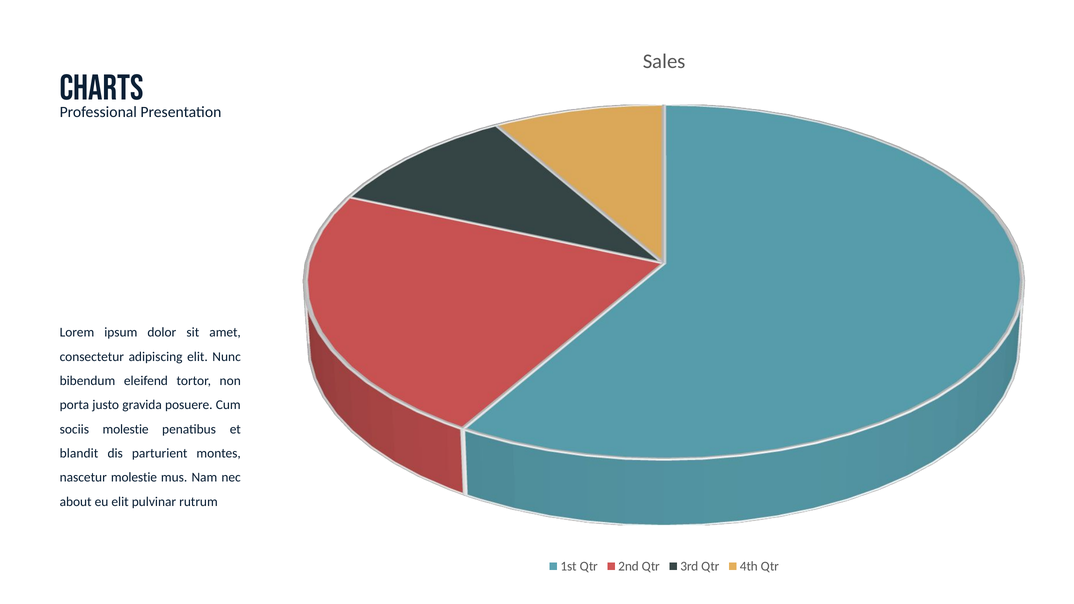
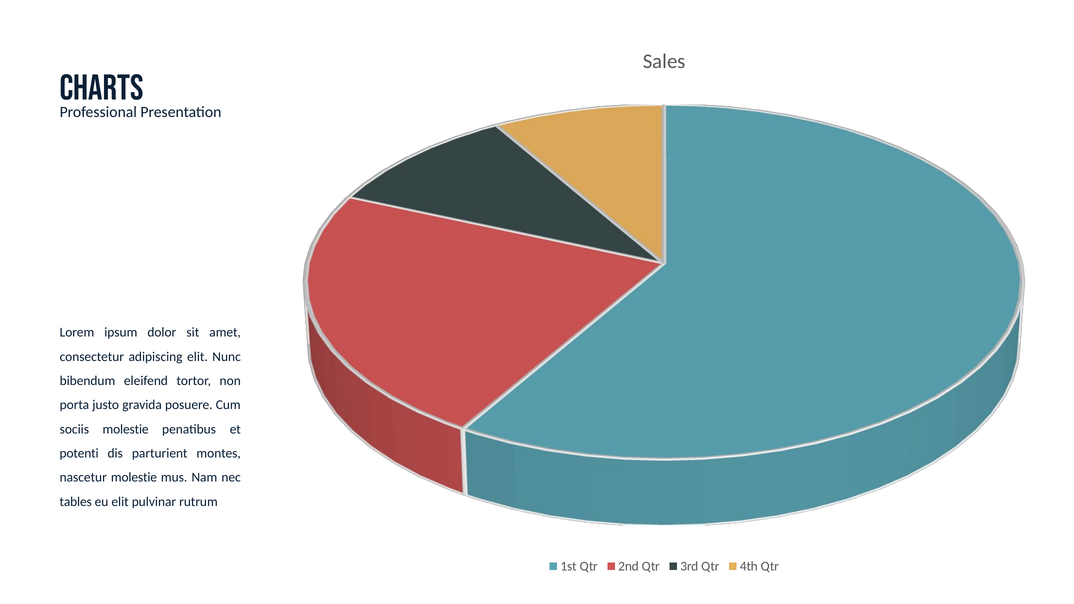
blandit: blandit -> potenti (79, 453)
about: about -> tables (76, 502)
